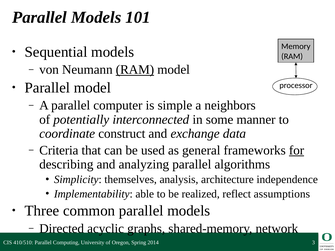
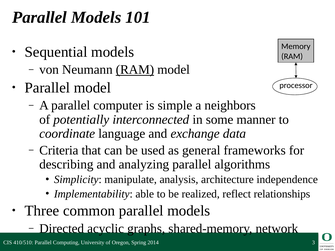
construct: construct -> language (122, 134)
for underline: present -> none (297, 150)
themselves: themselves -> manipulate (131, 180)
assumptions: assumptions -> relationships (282, 194)
